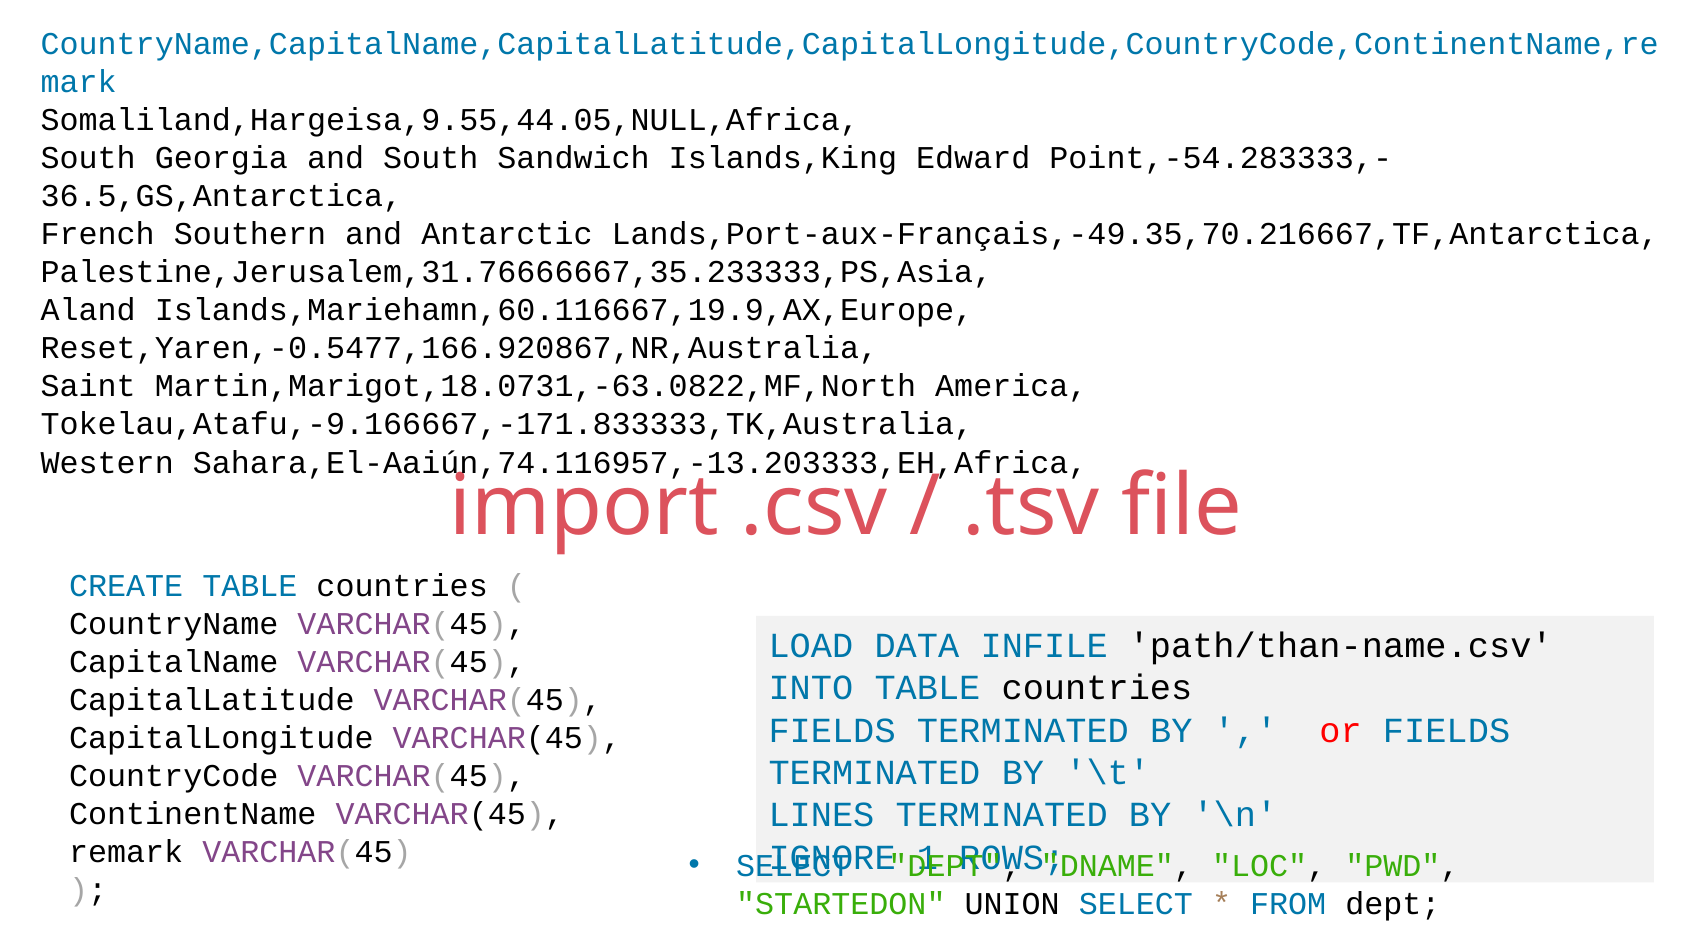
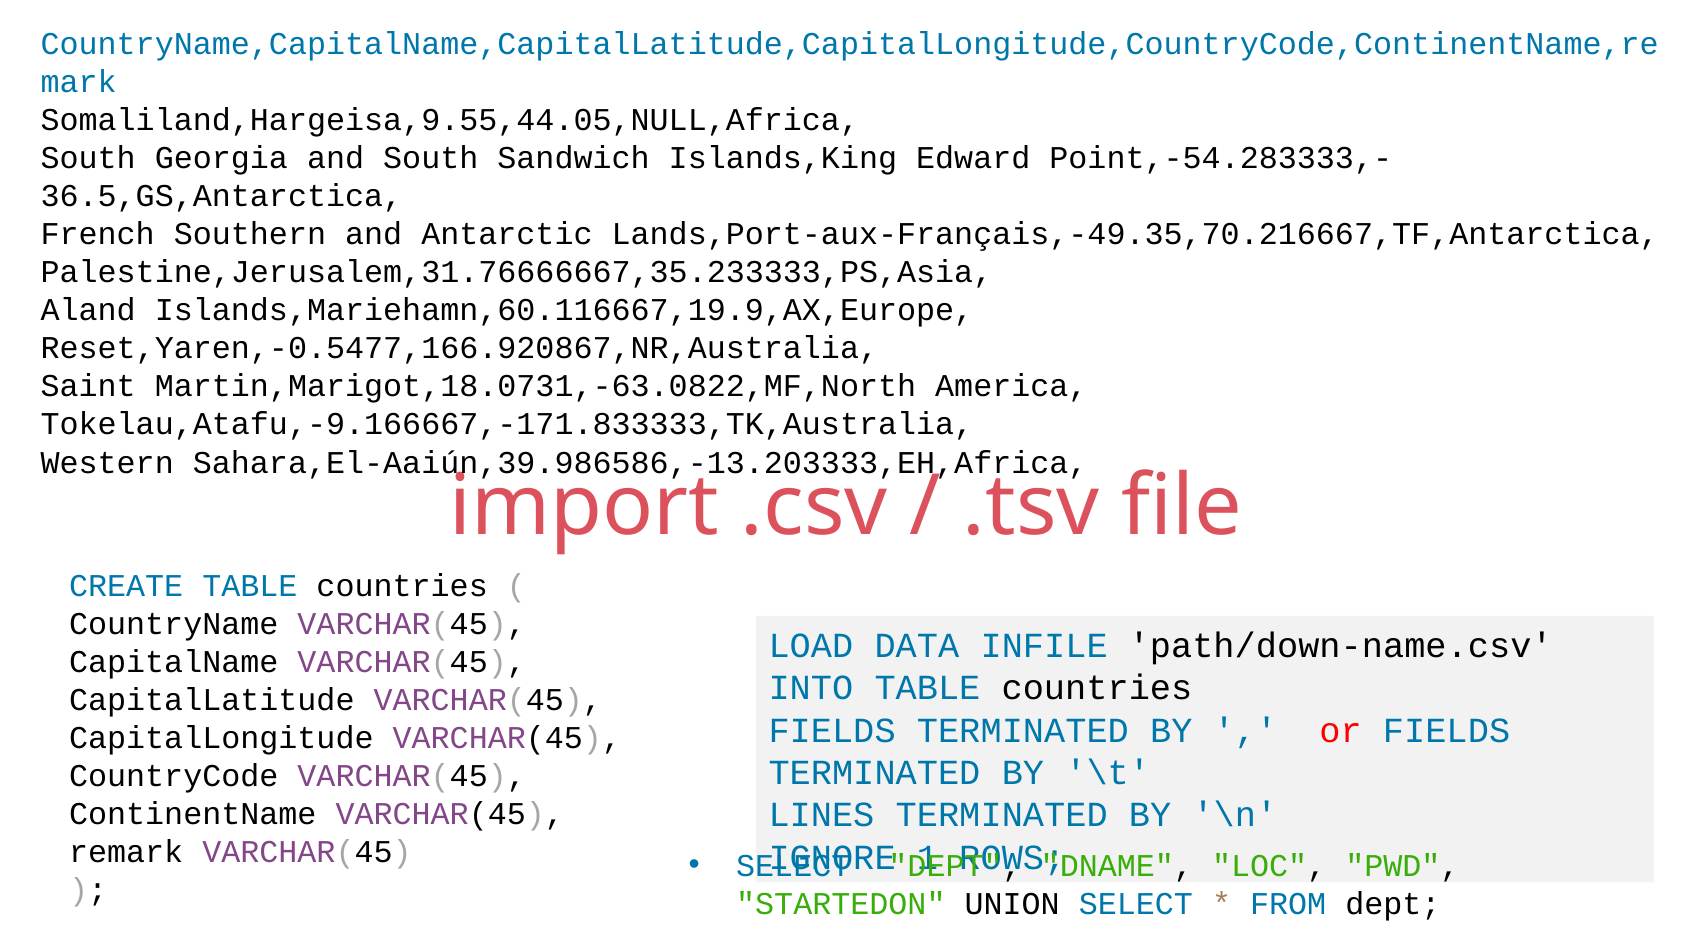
Sahara,El-Aaiún,74.116957,-13.203333,EH,Africa: Sahara,El-Aaiún,74.116957,-13.203333,EH,Africa -> Sahara,El-Aaiún,39.986586,-13.203333,EH,Africa (640, 462)
path/than-name.csv: path/than-name.csv -> path/down-name.csv (1341, 646)
